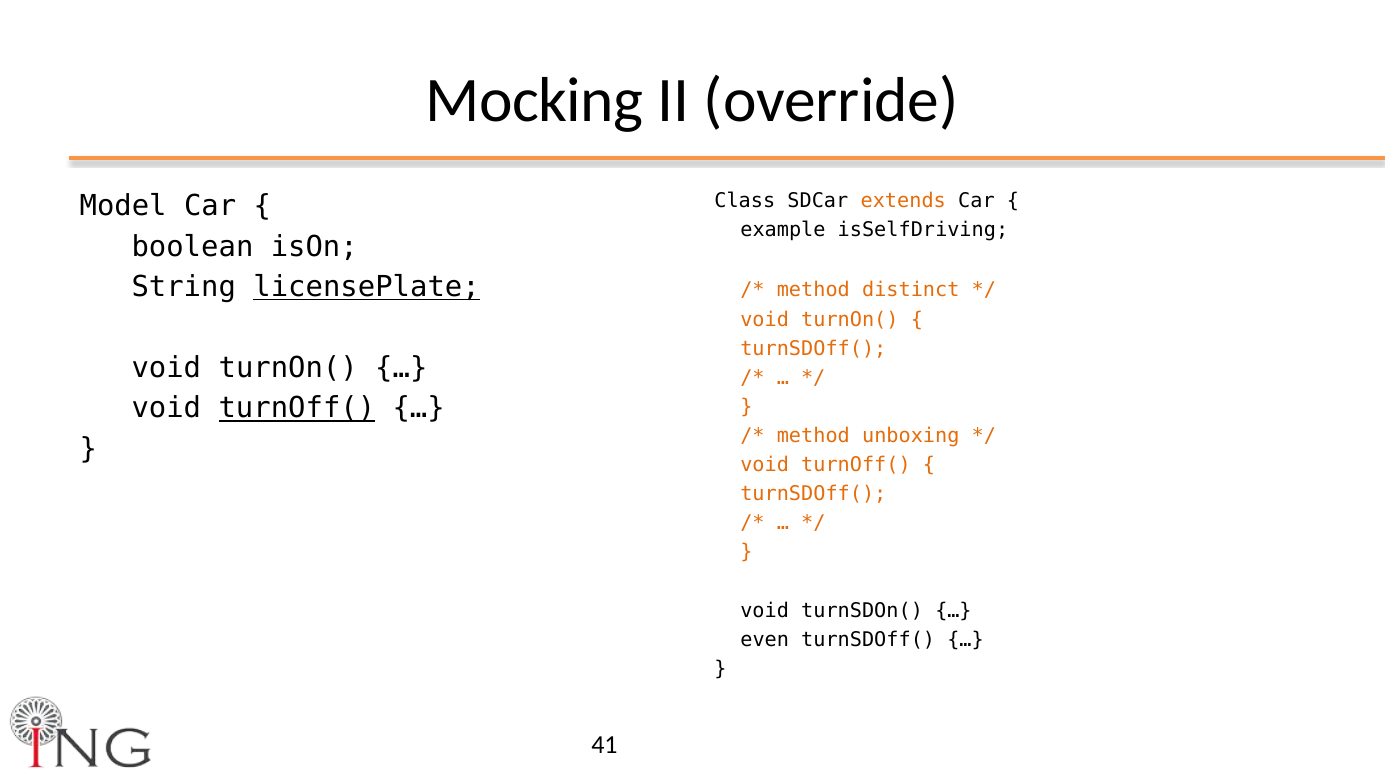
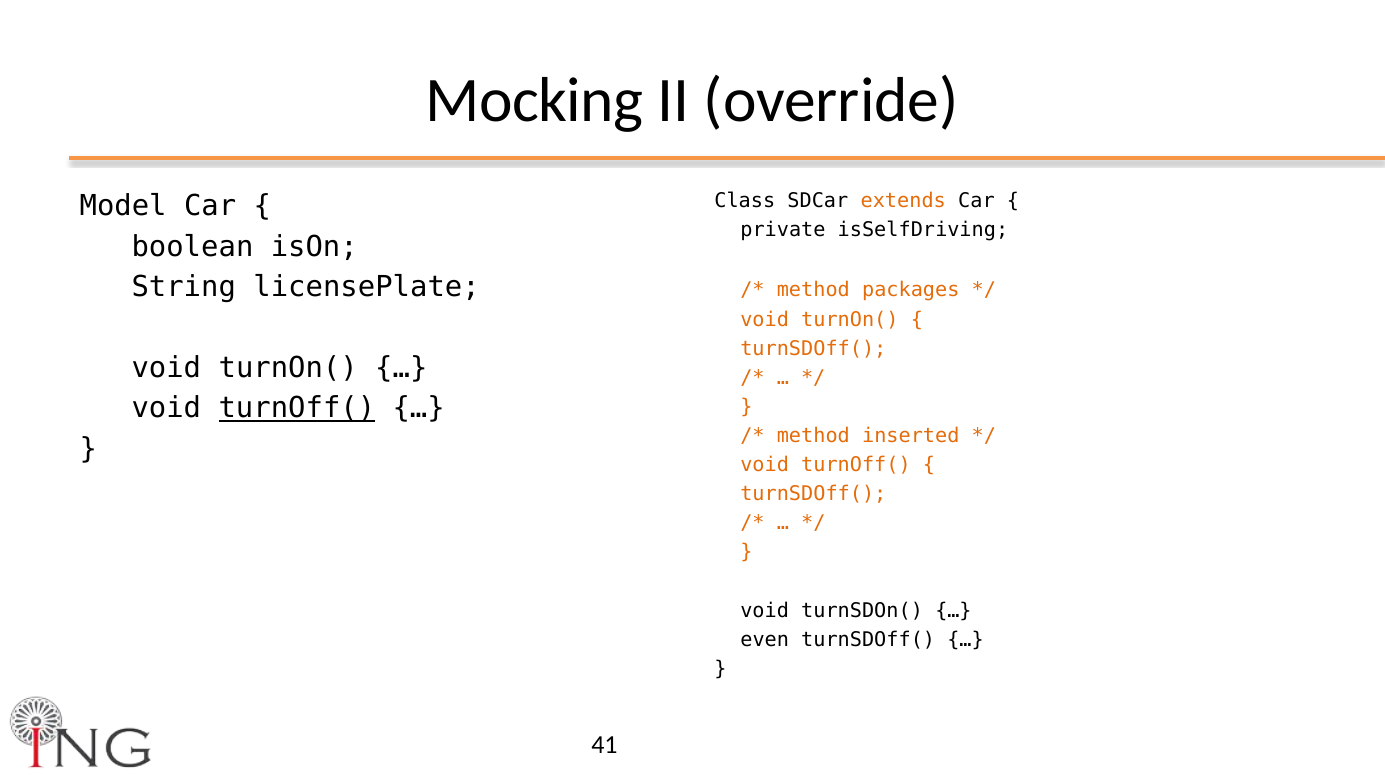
example: example -> private (783, 230)
licensePlate underline: present -> none (367, 287)
distinct: distinct -> packages (911, 290)
unboxing: unboxing -> inserted (911, 436)
